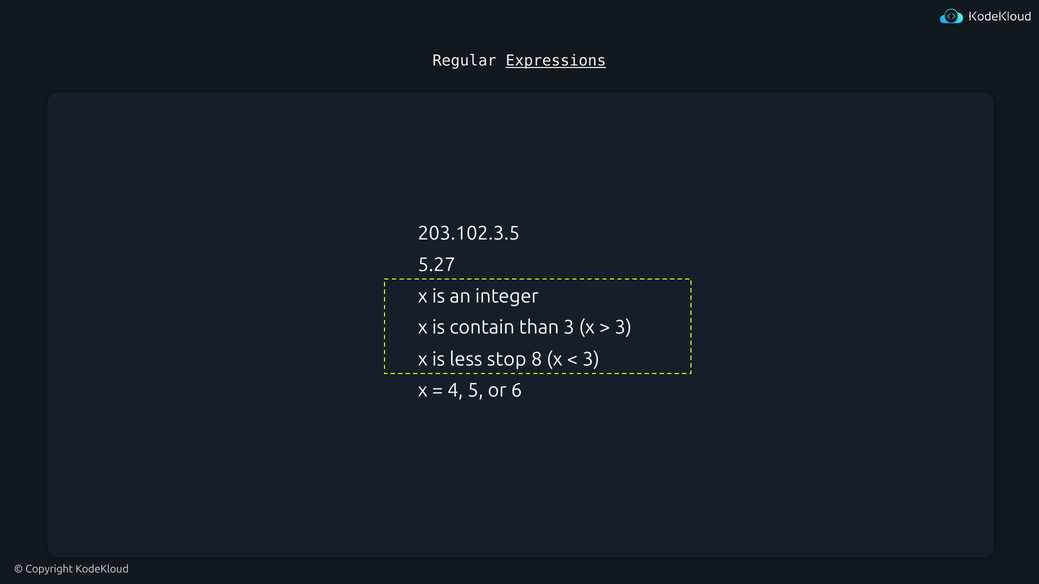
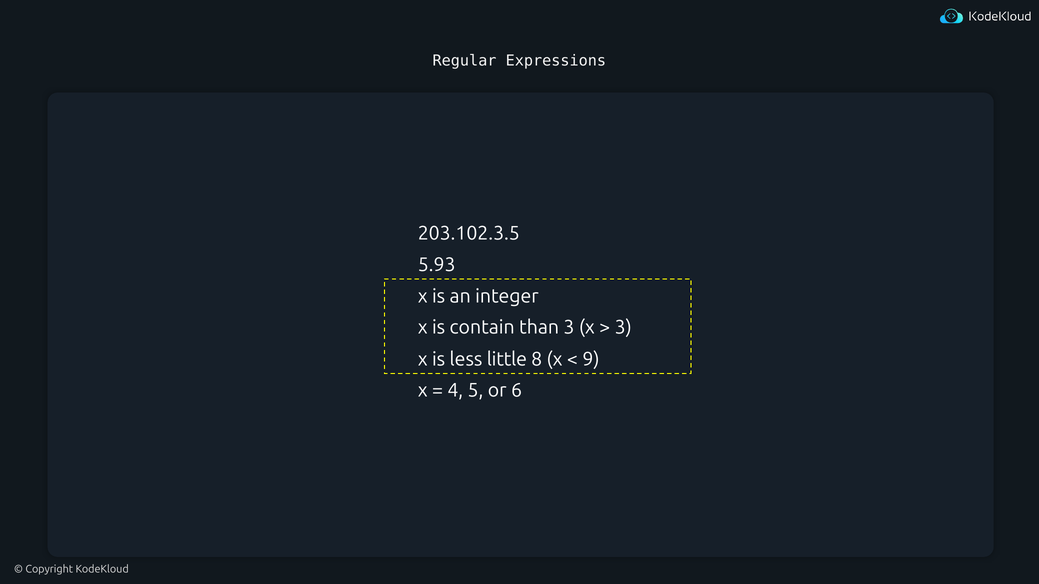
Expressions underline: present -> none (556, 61)
5.27: 5.27 -> 5.93 (437, 265)
stop: stop -> little (507, 359)
3: 3 -> 9 (591, 359)
